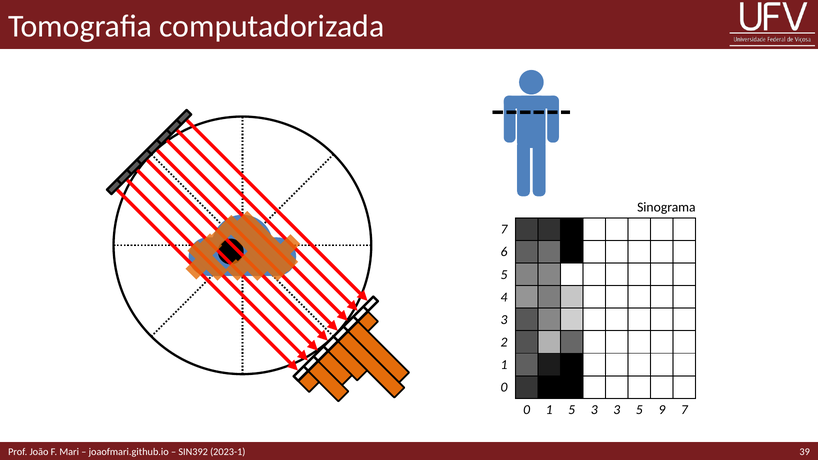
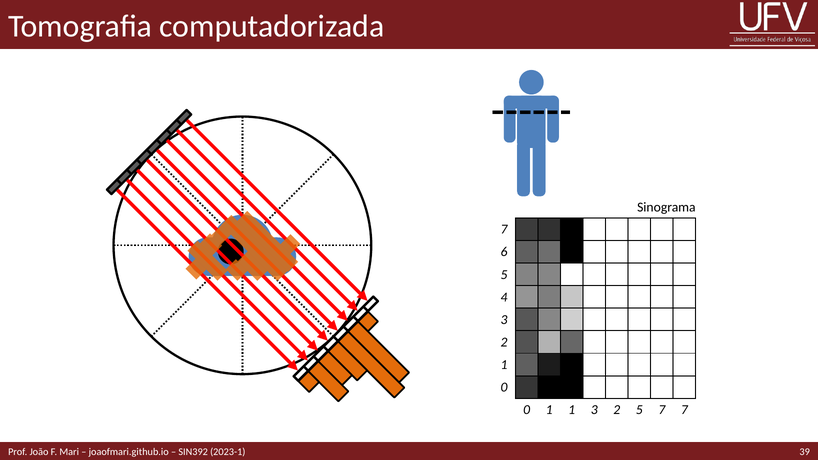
1 5: 5 -> 1 (572, 410)
3: 3 -> 2 (617, 410)
5 9: 9 -> 7 (662, 410)
